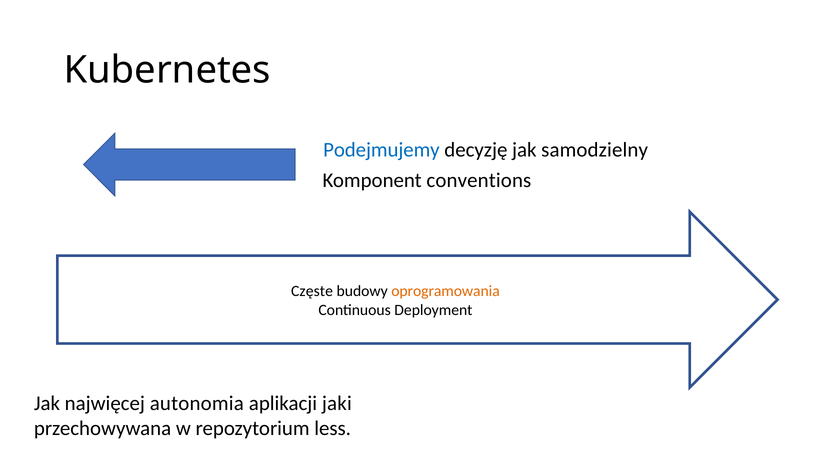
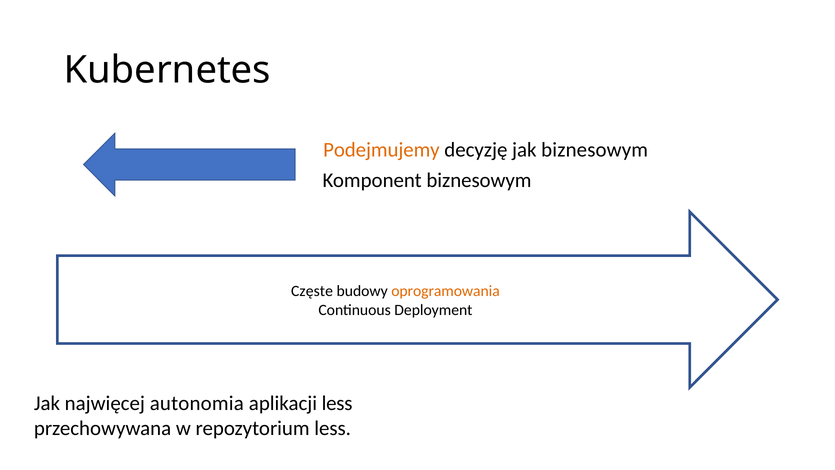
Podejmujemy colour: blue -> orange (381, 150)
jak samodzielny: samodzielny -> biznesowym (595, 150)
Komponent conventions: conventions -> biznesowym (479, 180)
aplikacji jaki: jaki -> less (337, 403)
